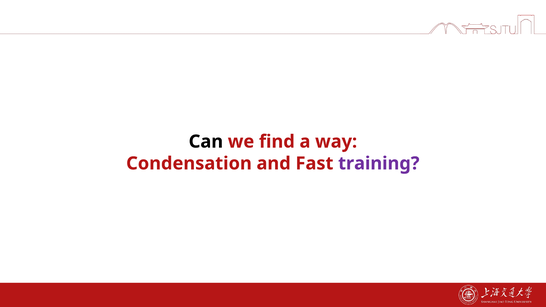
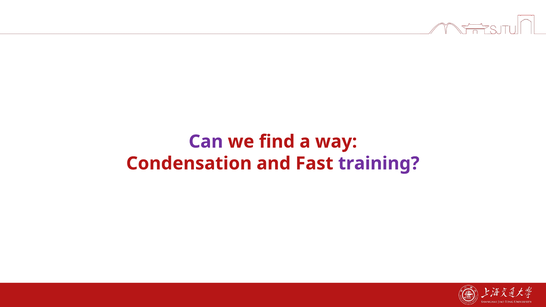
Can colour: black -> purple (206, 142)
